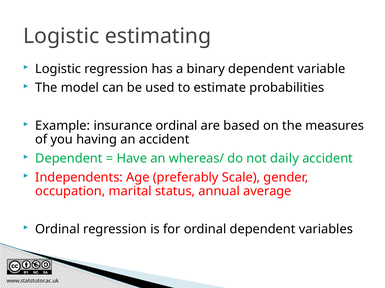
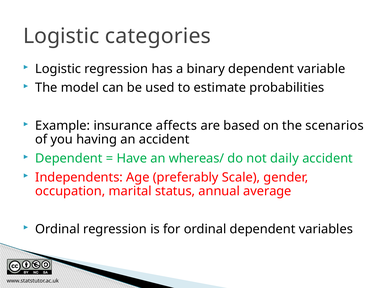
estimating: estimating -> categories (158, 36)
insurance ordinal: ordinal -> affects (176, 126)
measures: measures -> scenarios (335, 126)
